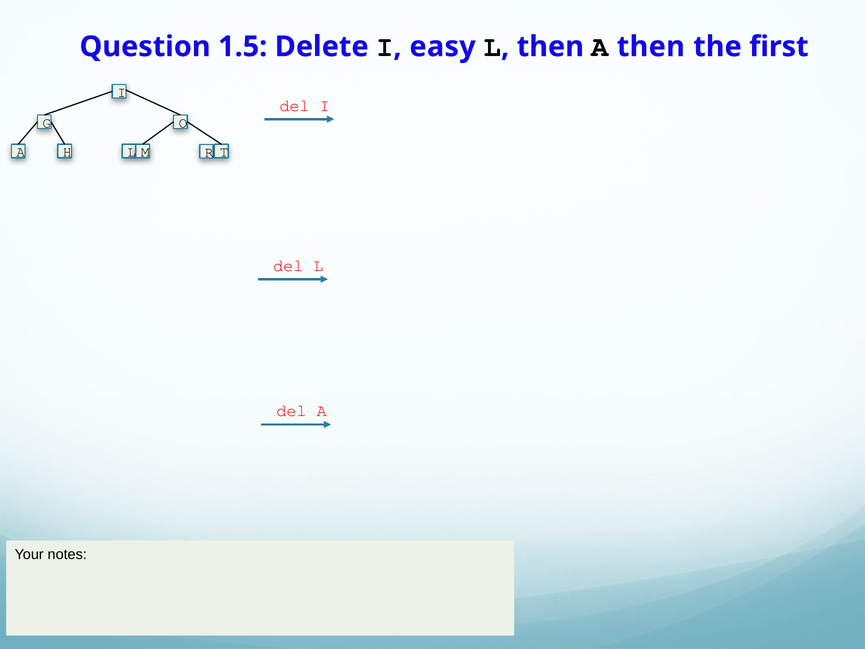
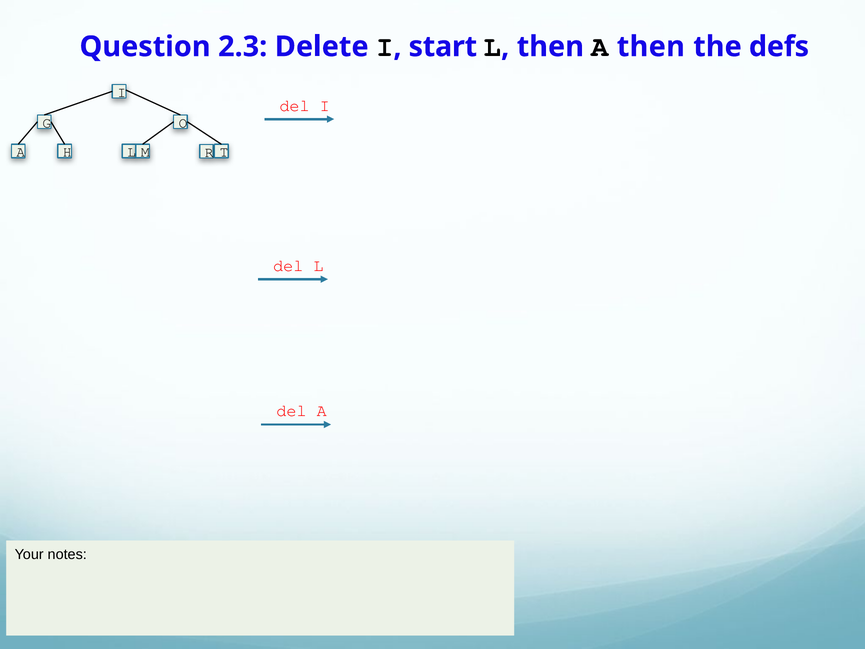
1.5: 1.5 -> 2.3 (243, 47)
easy: easy -> start (443, 47)
first: first -> defs (779, 47)
